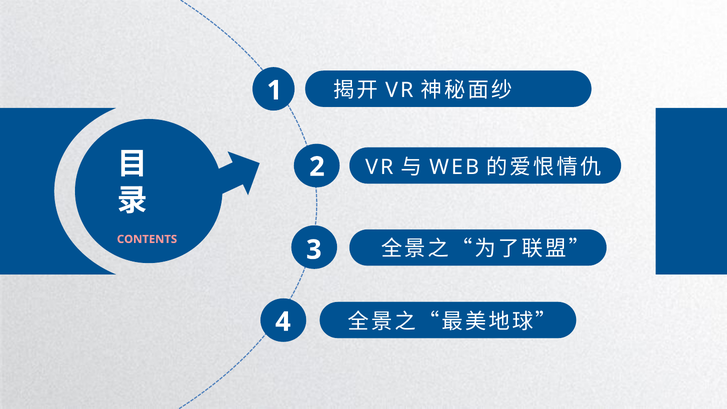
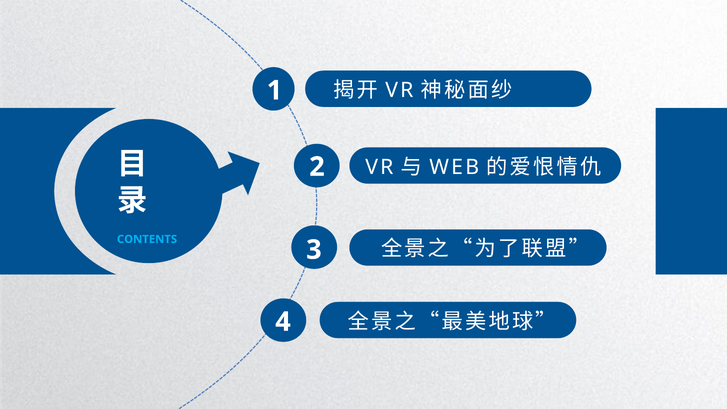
CONTENTS colour: pink -> light blue (147, 239)
